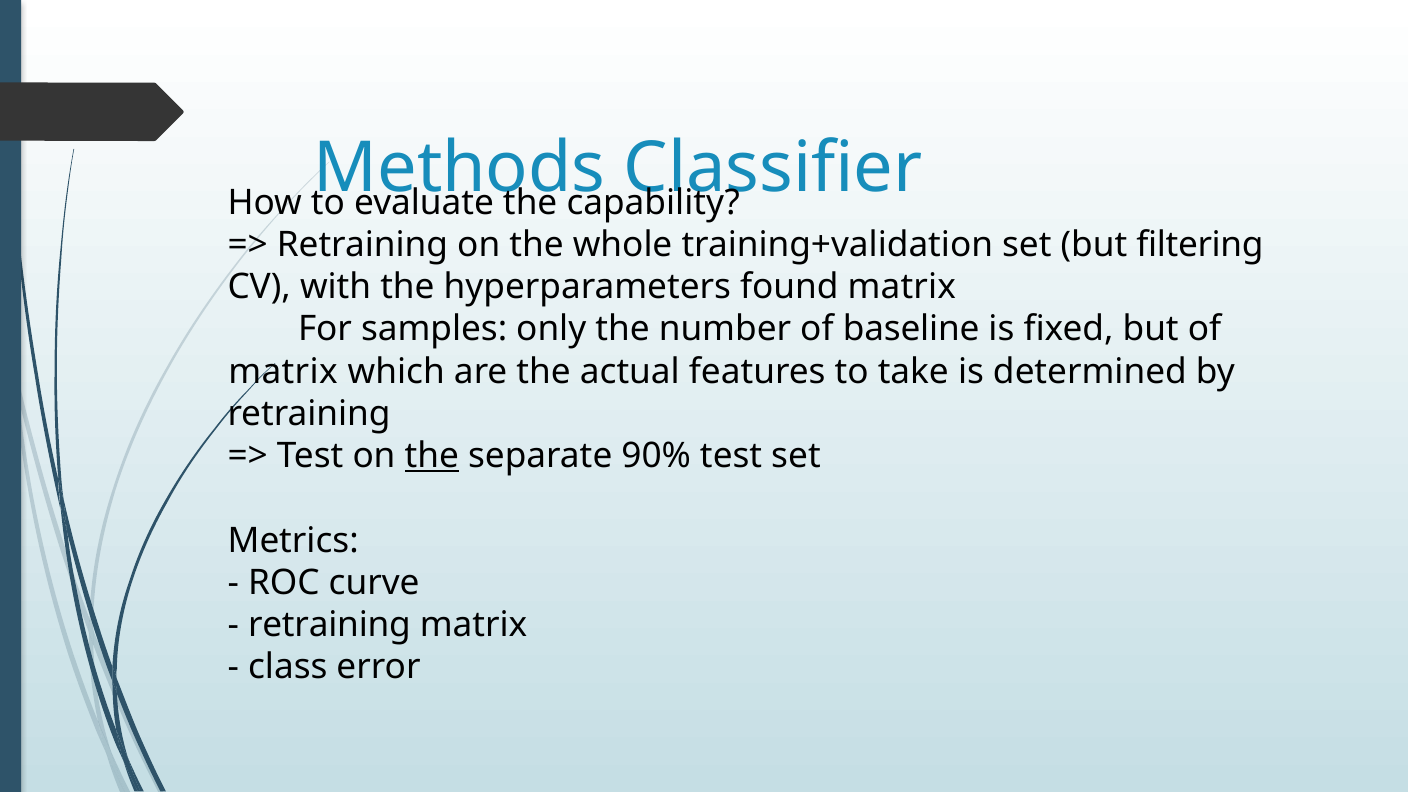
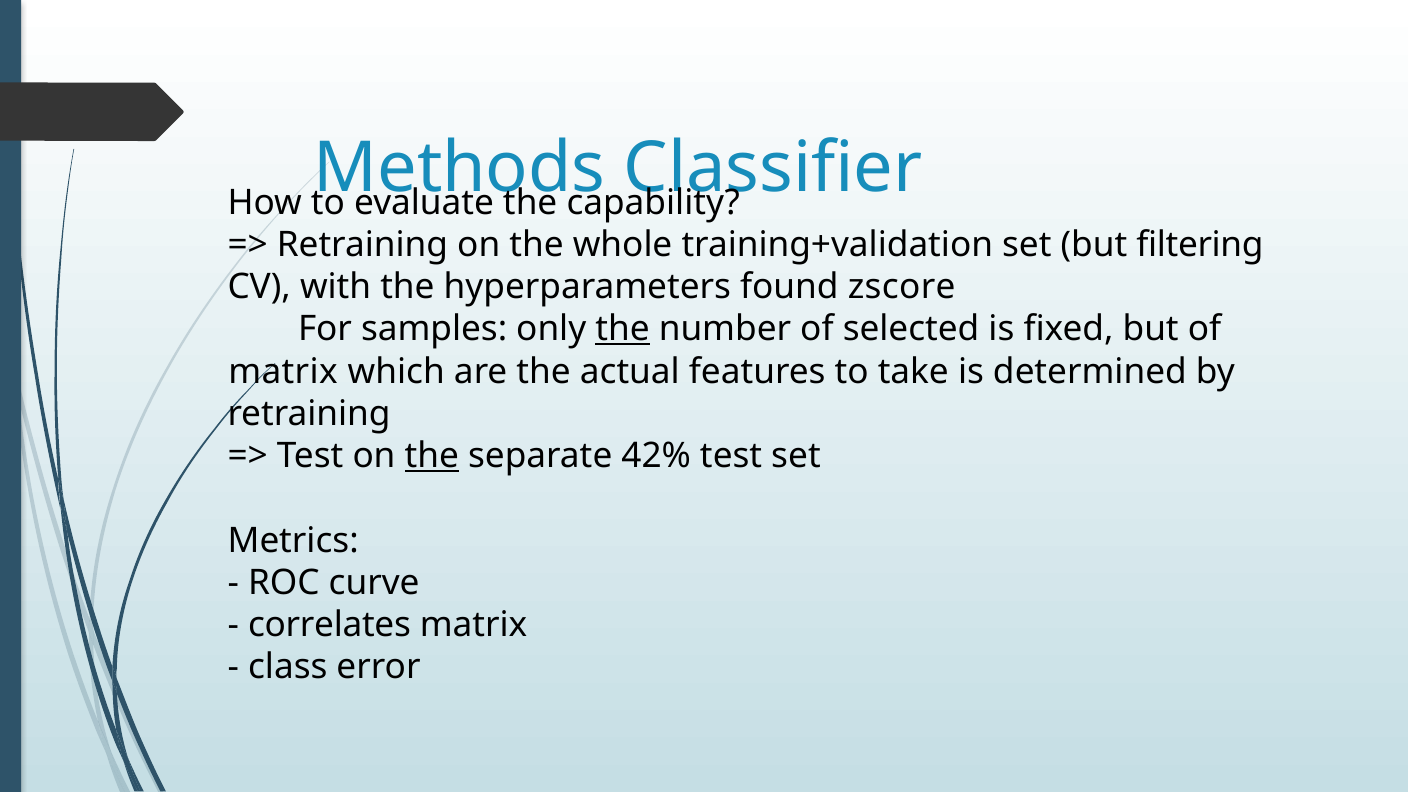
found matrix: matrix -> zscore (902, 287)
the underline: none -> present (623, 329)
baseline: baseline -> selected (911, 329)
90%: 90% -> 42% (656, 456)
retraining: retraining -> correlates (329, 625)
